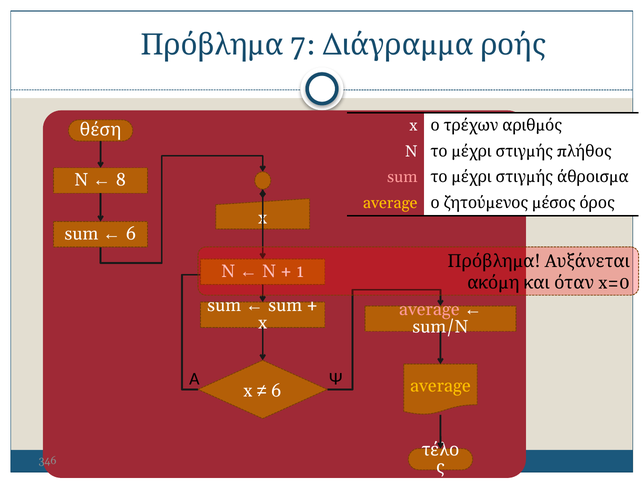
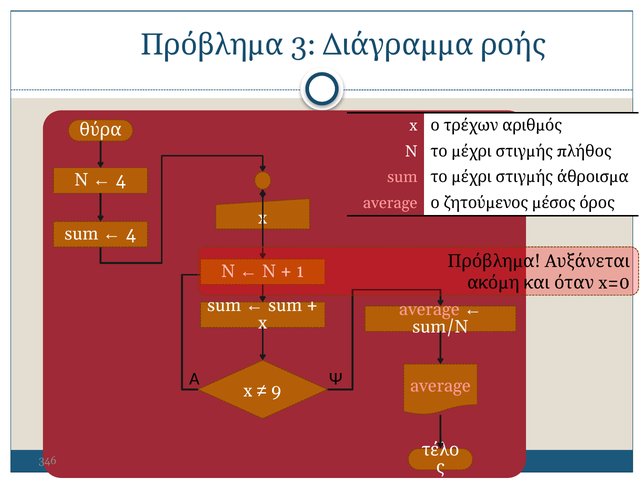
7: 7 -> 3 (303, 45)
θέση: θέση -> θύρα (101, 130)
8: 8 -> 4 (121, 180)
average colour: yellow -> pink (390, 203)
6: 6 -> 4 (131, 234)
average colour: yellow -> pink (440, 386)
6: 6 -> 9 (276, 391)
